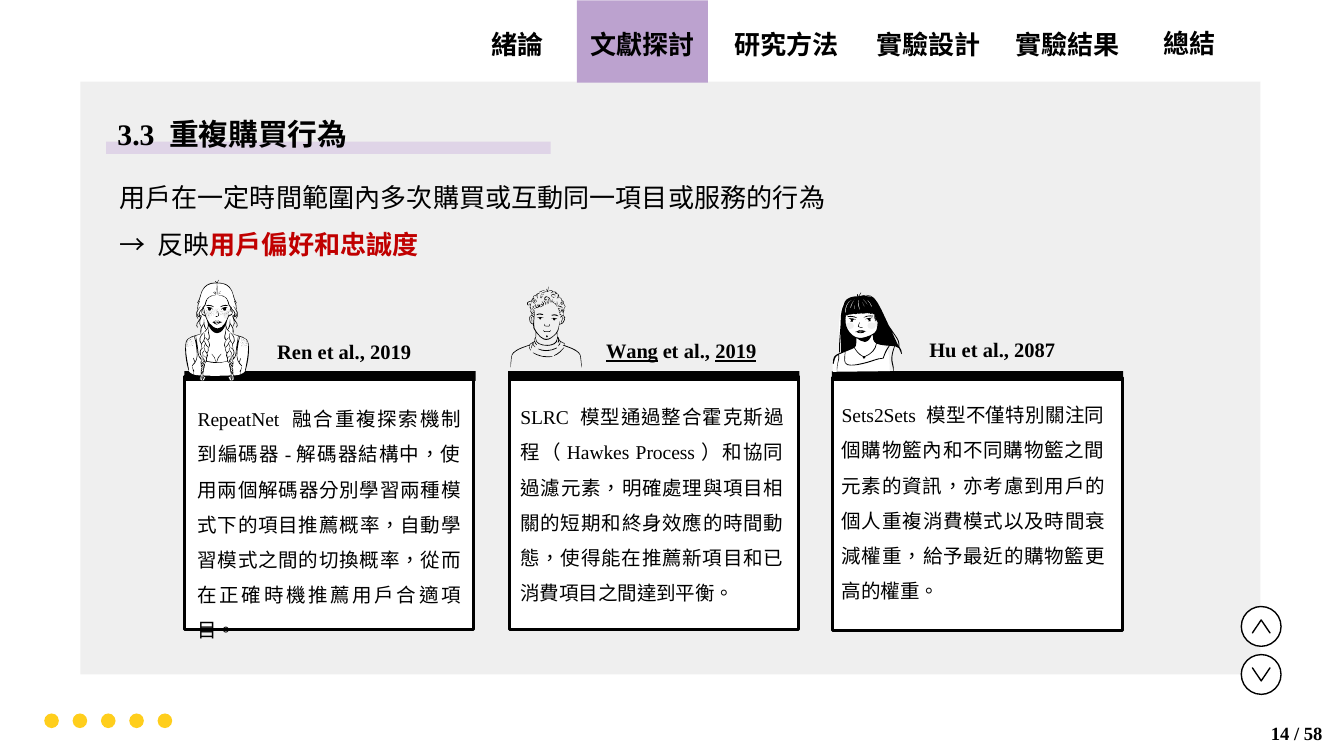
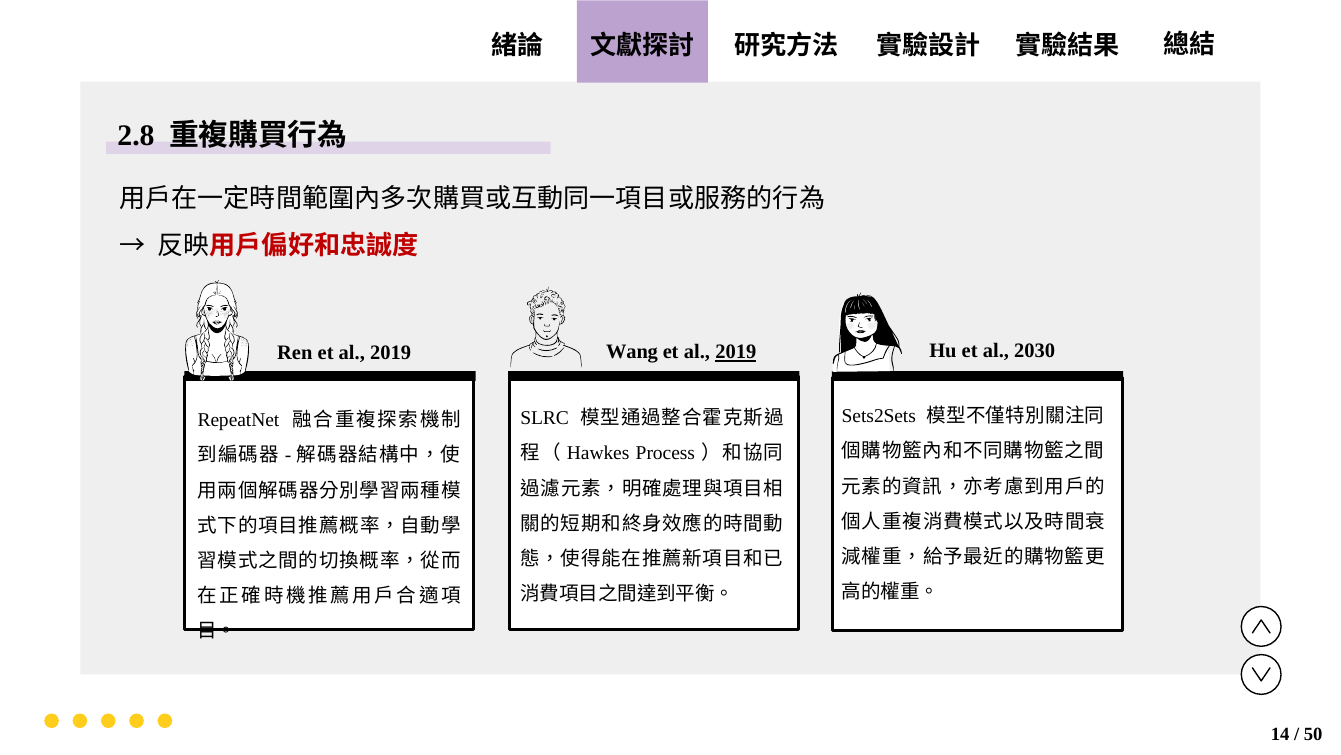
3.3: 3.3 -> 2.8 (136, 135)
Wang underline: present -> none (632, 352)
2087: 2087 -> 2030 (1035, 350)
58: 58 -> 50 (1313, 734)
